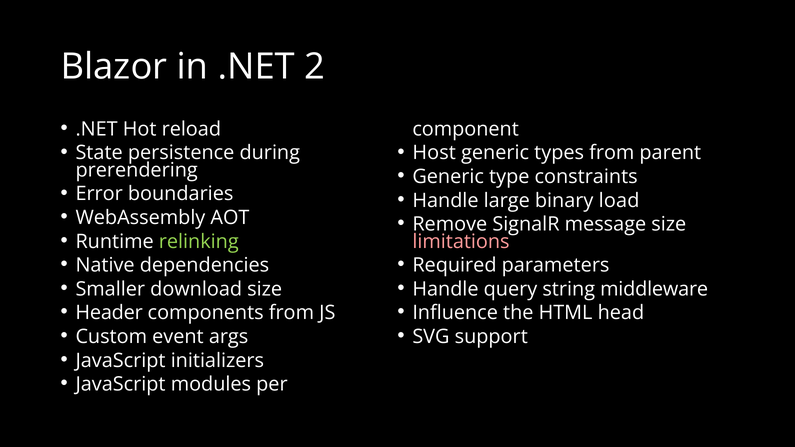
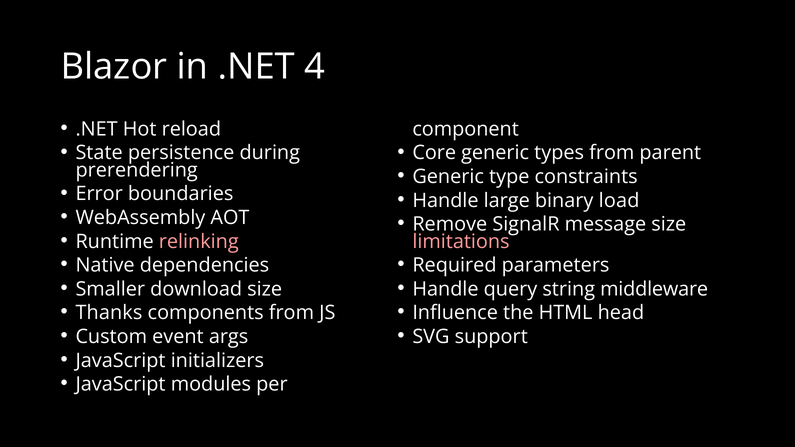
2: 2 -> 4 (315, 67)
Host: Host -> Core (434, 153)
relinking colour: light green -> pink (199, 242)
Header: Header -> Thanks (109, 313)
